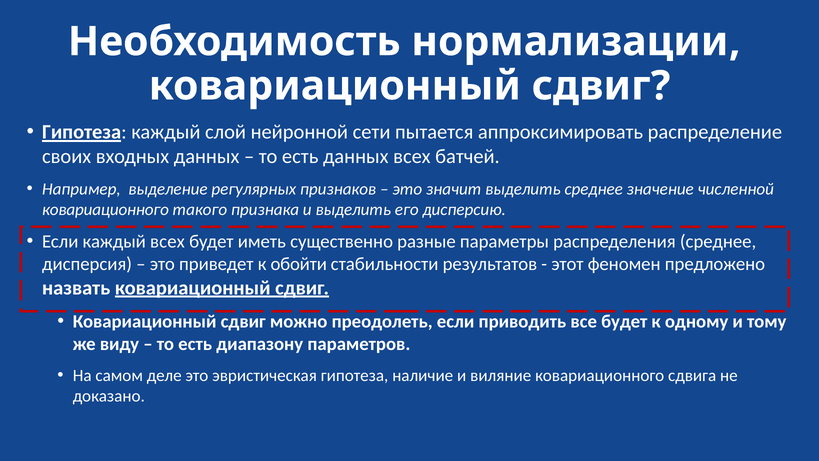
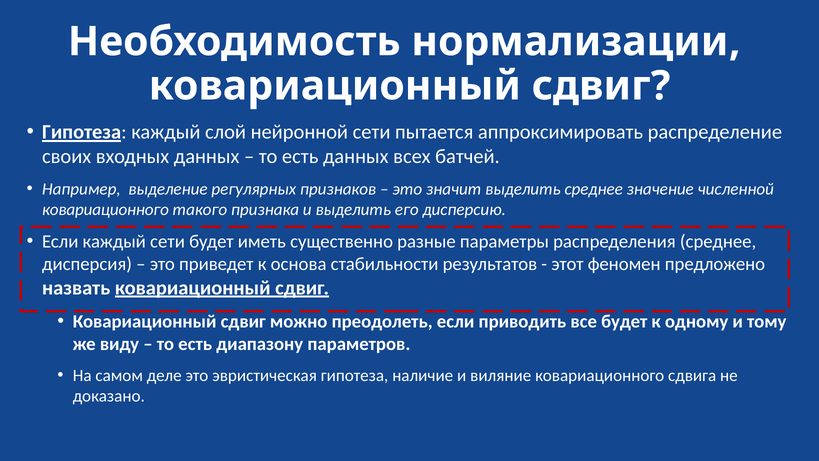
каждый всех: всех -> сети (168, 241)
обойти: обойти -> основа (299, 264)
